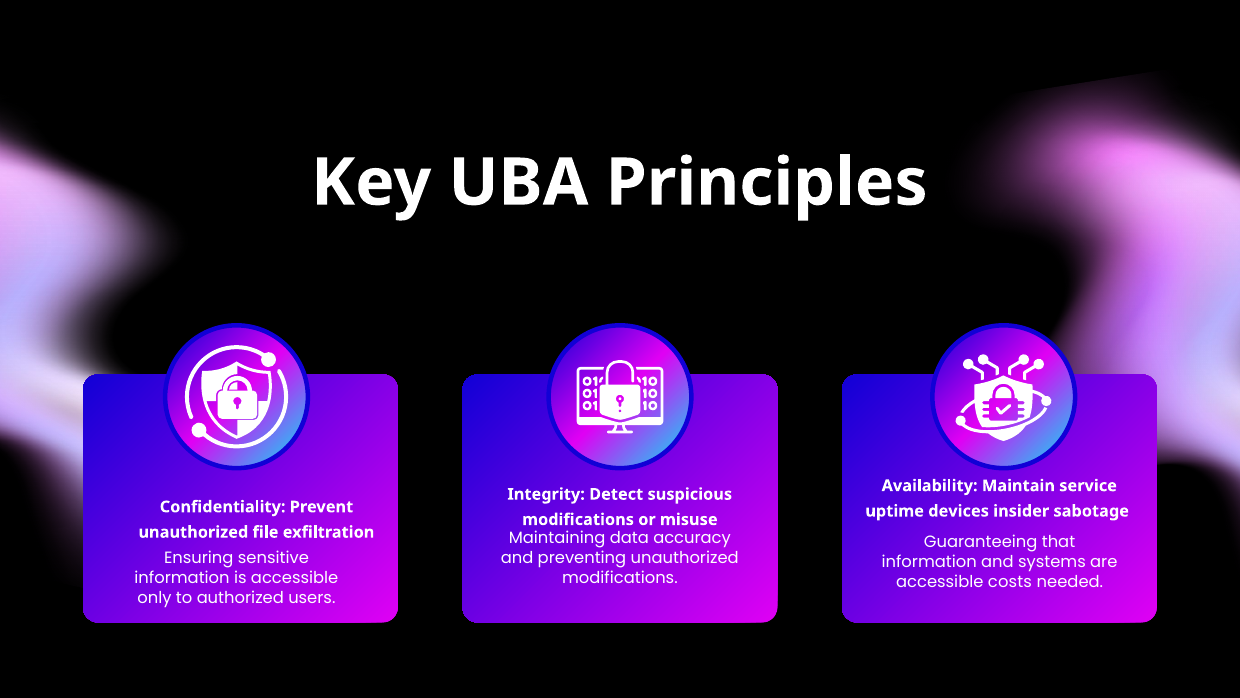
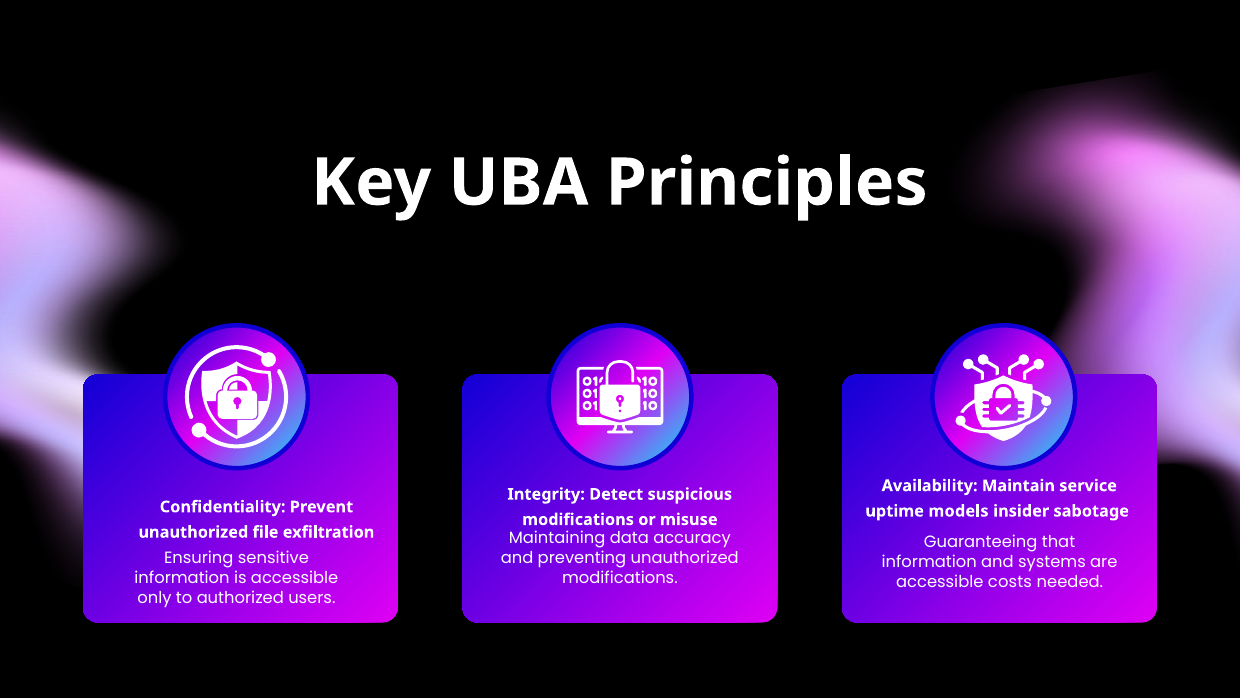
devices: devices -> models (958, 511)
